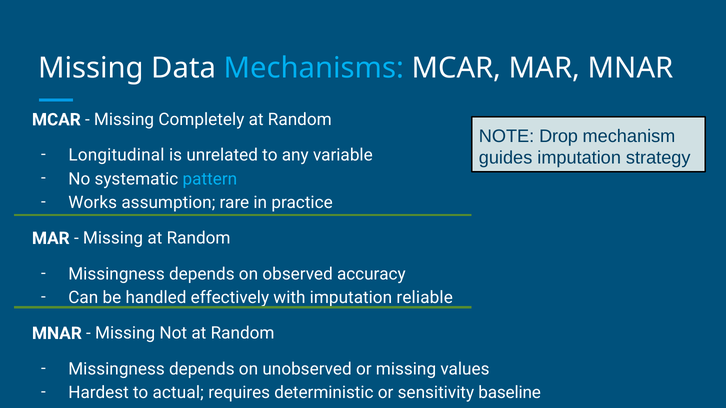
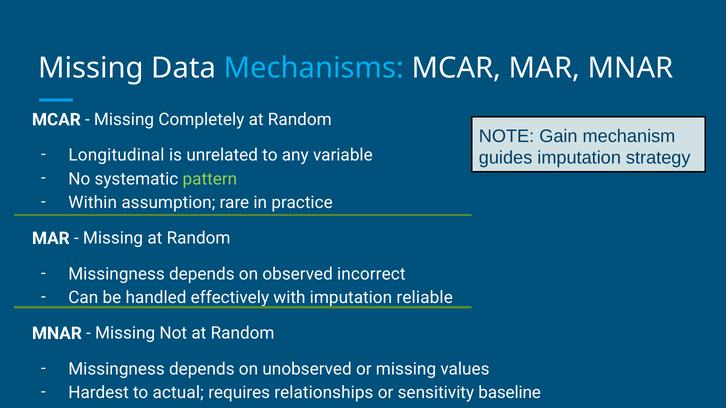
Drop: Drop -> Gain (558, 136)
pattern colour: light blue -> light green (210, 179)
Works: Works -> Within (93, 203)
accuracy: accuracy -> incorrect (371, 274)
deterministic: deterministic -> relationships (324, 393)
